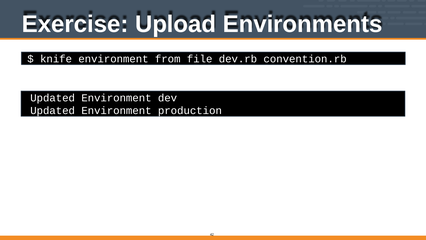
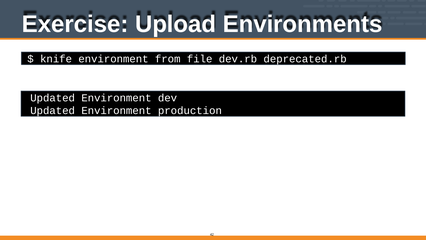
convention.rb: convention.rb -> deprecated.rb (305, 59)
